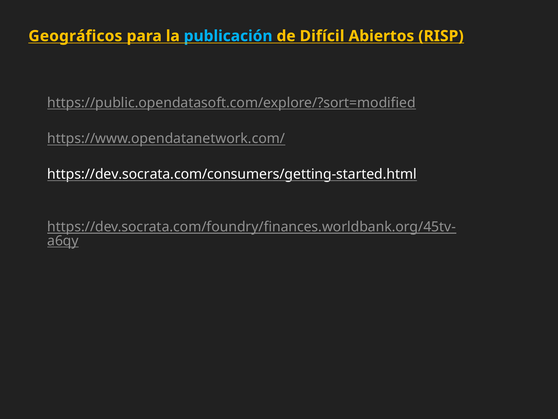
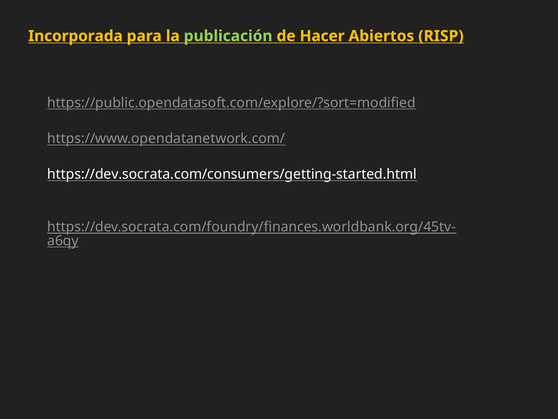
Geográficos: Geográficos -> Incorporada (75, 36)
publicación colour: light blue -> light green (228, 36)
Difícil: Difícil -> Hacer (322, 36)
